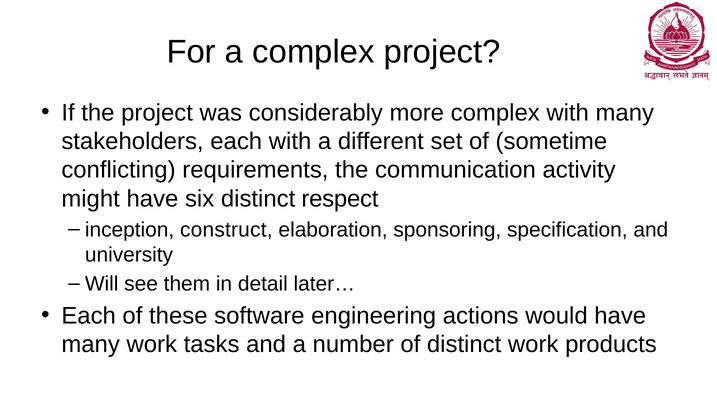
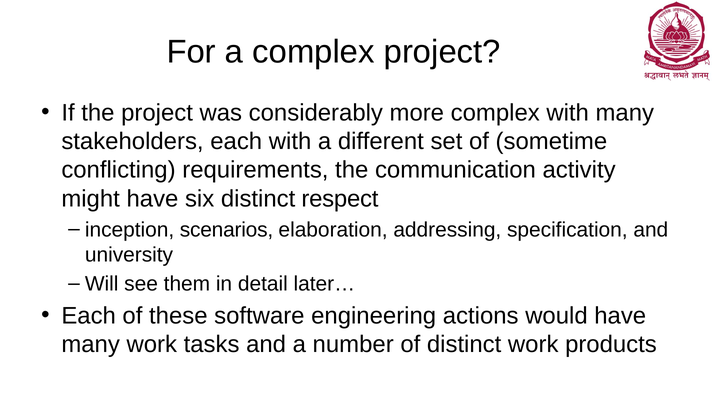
construct: construct -> scenarios (227, 230)
sponsoring: sponsoring -> addressing (447, 230)
